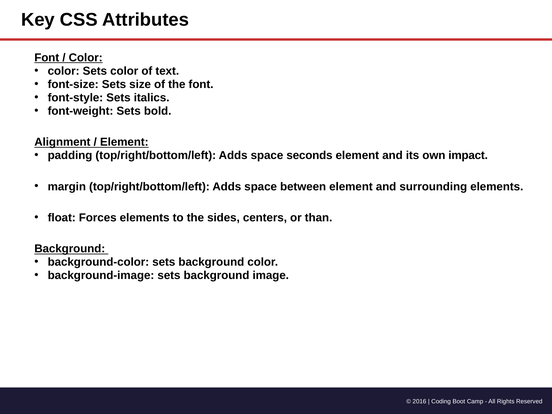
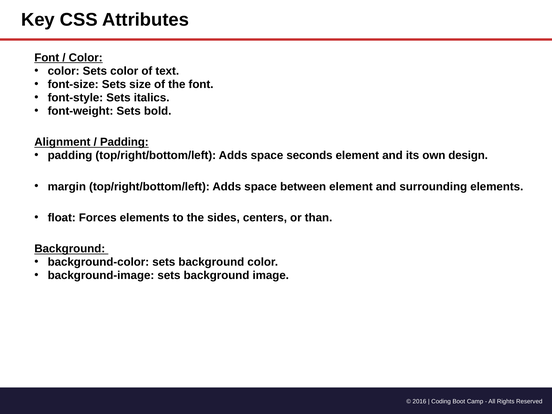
Element: Element -> Padding (124, 142)
impact: impact -> design (468, 155)
